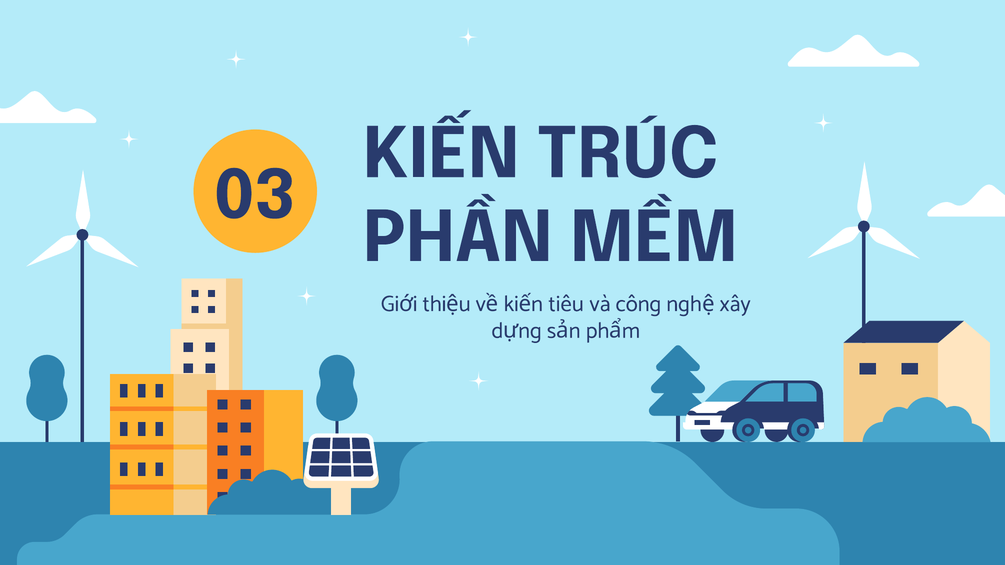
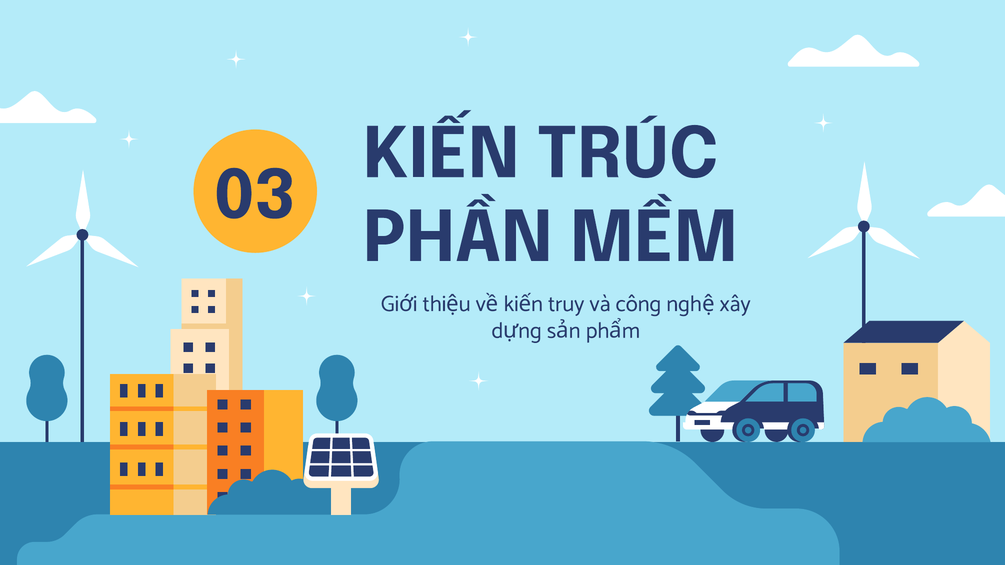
tiêu: tiêu -> truy (566, 304)
